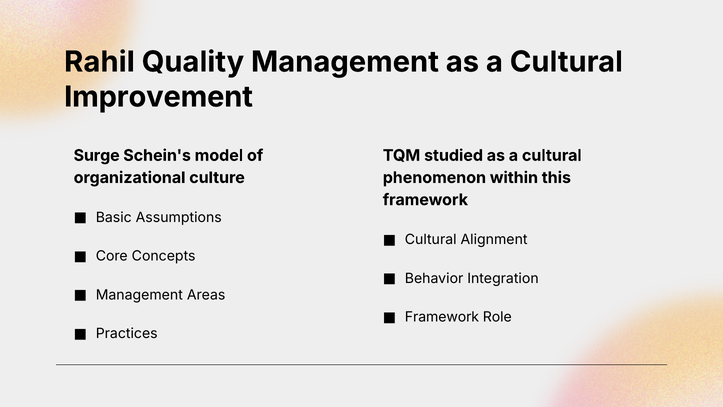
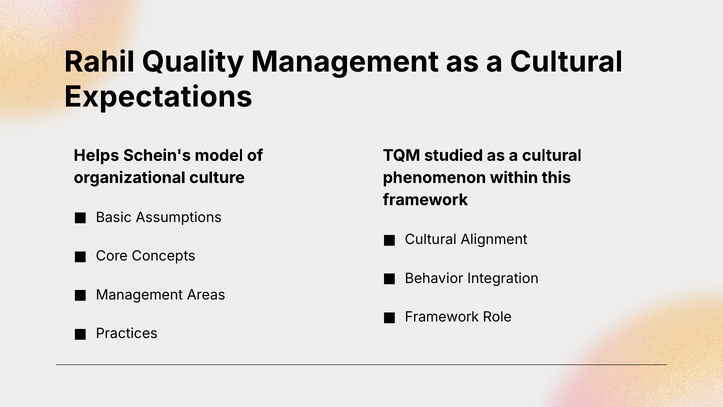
Improvement: Improvement -> Expectations (158, 97)
Surge: Surge -> Helps (96, 155)
